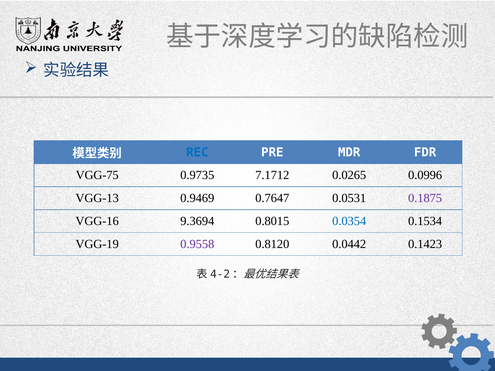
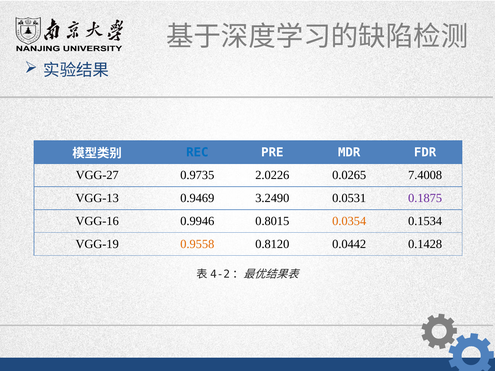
VGG-75: VGG-75 -> VGG-27 (97, 175)
7.1712: 7.1712 -> 2.0226 (272, 175)
0.0996: 0.0996 -> 7.4008 (425, 175)
0.7647: 0.7647 -> 3.2490 (272, 198)
9.3694: 9.3694 -> 0.9946 (197, 221)
0.0354 colour: blue -> orange (349, 221)
0.9558 colour: purple -> orange (197, 244)
0.1423: 0.1423 -> 0.1428 (425, 244)
